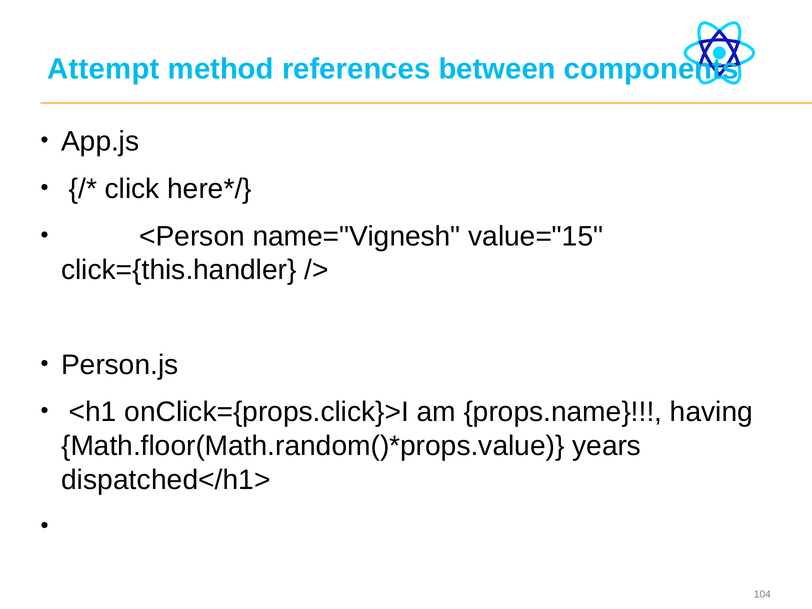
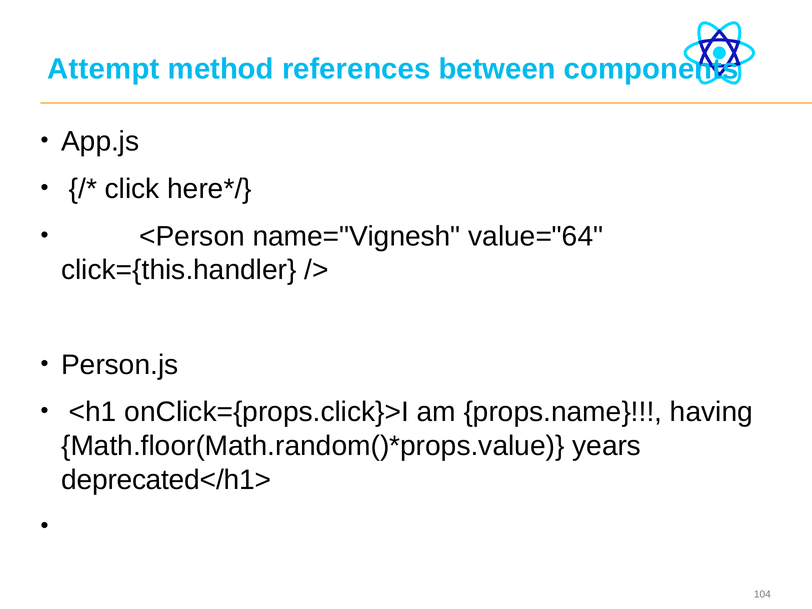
value="15: value="15 -> value="64 (536, 236)
dispatched</h1>: dispatched</h1> -> deprecated</h1> (166, 480)
